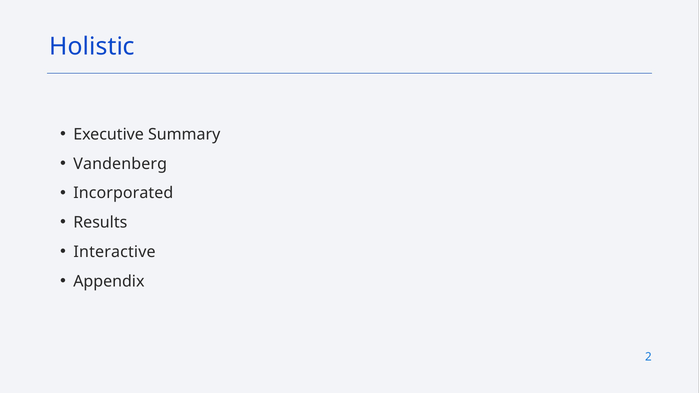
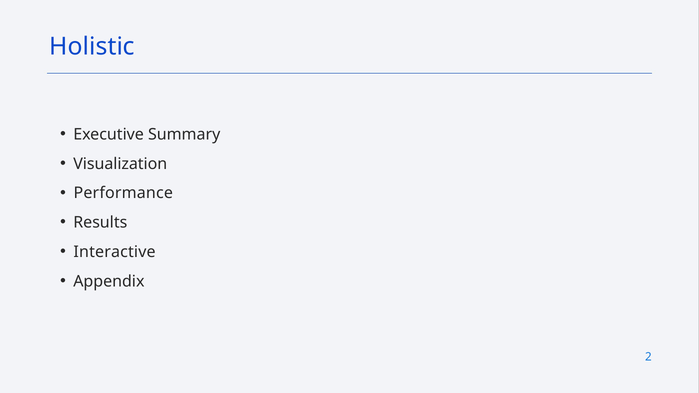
Vandenberg: Vandenberg -> Visualization (120, 164)
Incorporated: Incorporated -> Performance (123, 193)
